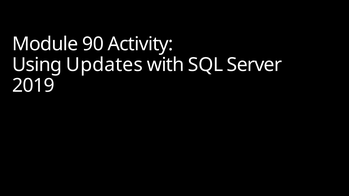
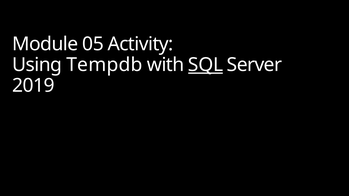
90: 90 -> 05 (93, 44)
Updates: Updates -> Tempdb (104, 65)
SQL underline: none -> present (206, 65)
